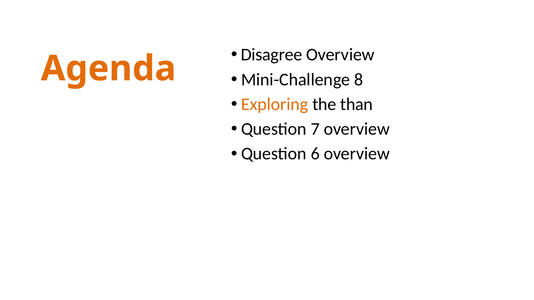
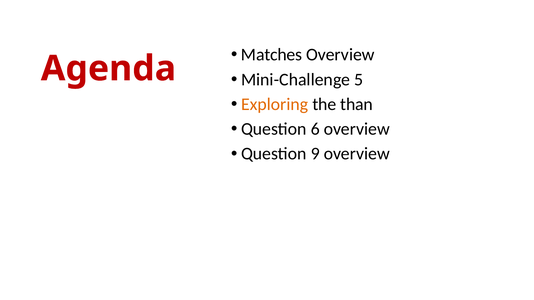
Disagree: Disagree -> Matches (272, 55)
Agenda colour: orange -> red (108, 69)
8: 8 -> 5 (359, 80)
7: 7 -> 6 (315, 129)
6: 6 -> 9 (315, 154)
